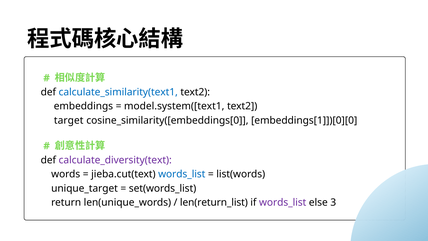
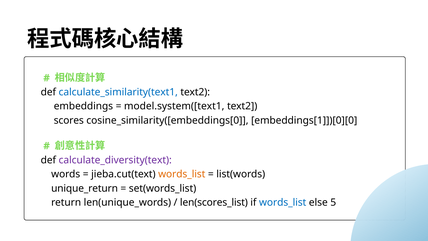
target: target -> scores (69, 120)
words_list colour: blue -> orange (182, 174)
unique_target: unique_target -> unique_return (85, 188)
len(return_list: len(return_list -> len(scores_list (214, 202)
words_list colour: purple -> blue (283, 202)
3: 3 -> 5 (333, 202)
